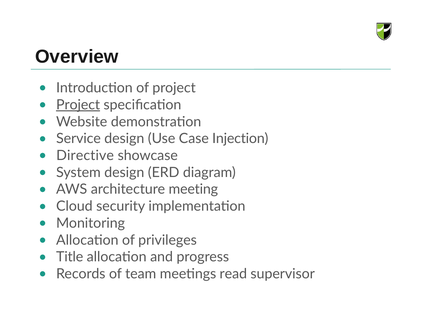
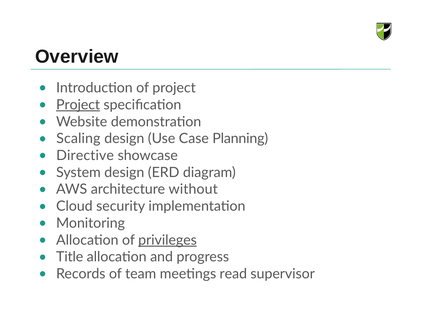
Service: Service -> Scaling (78, 139)
Injection: Injection -> Planning (240, 139)
meeting: meeting -> without (193, 189)
privileges underline: none -> present (168, 240)
